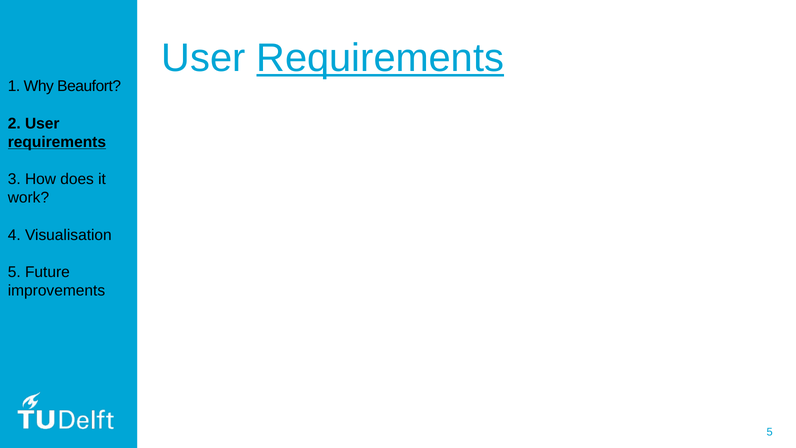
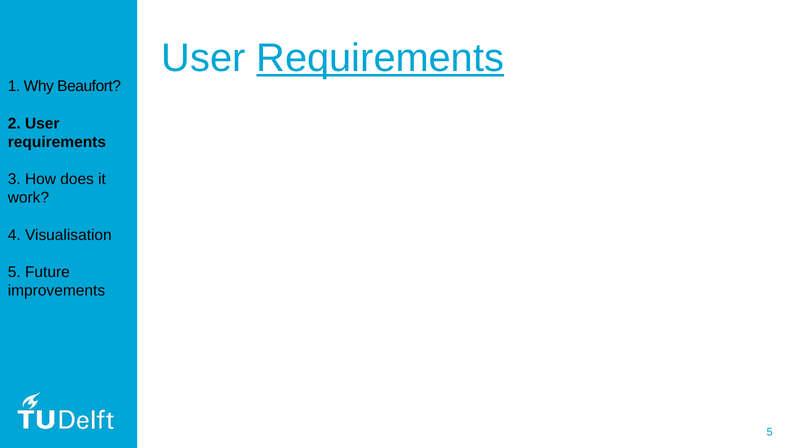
requirements underline: present -> none (57, 142)
